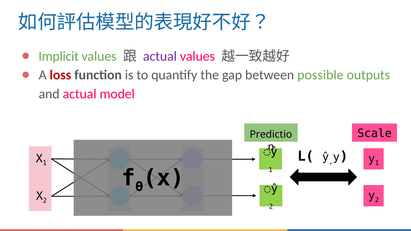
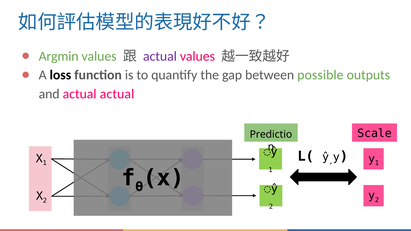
Implicit: Implicit -> Argmin (59, 56)
loss colour: red -> black (60, 75)
actual model: model -> actual (117, 94)
